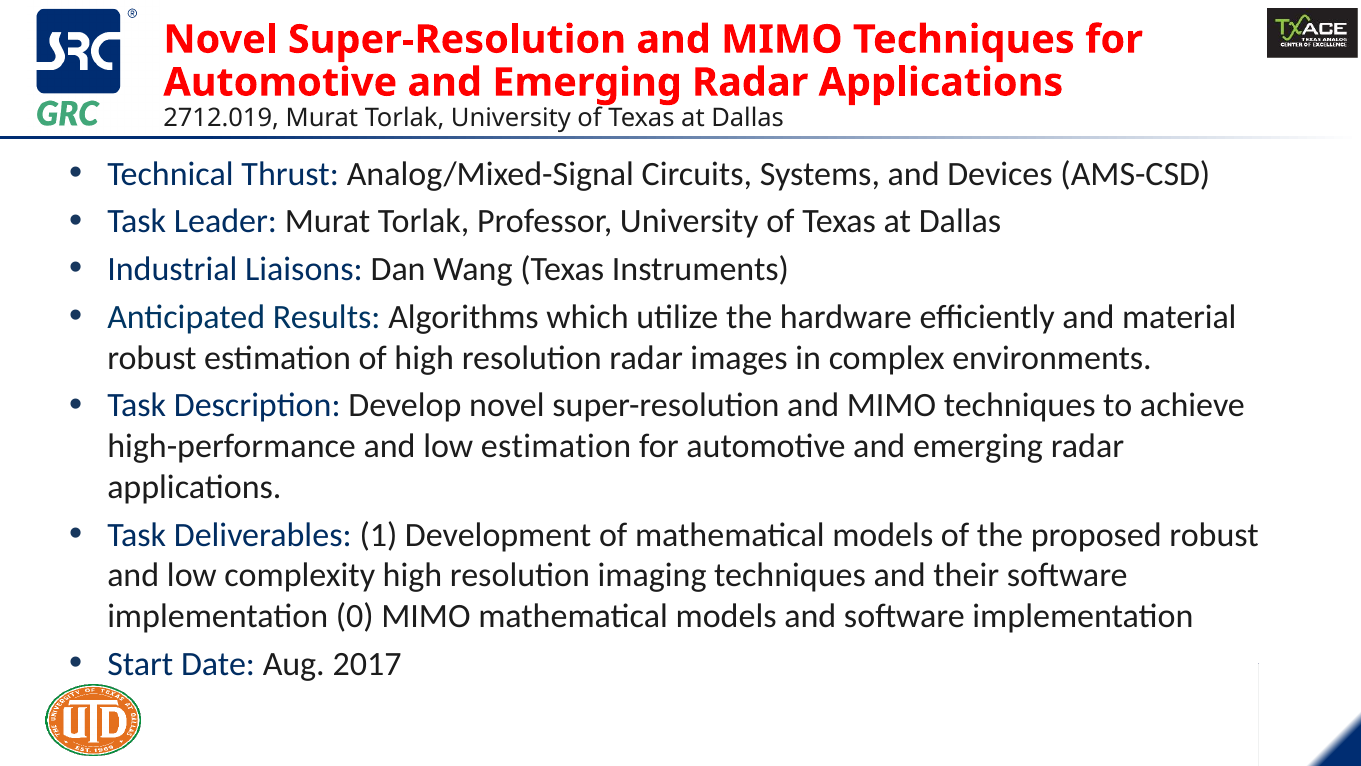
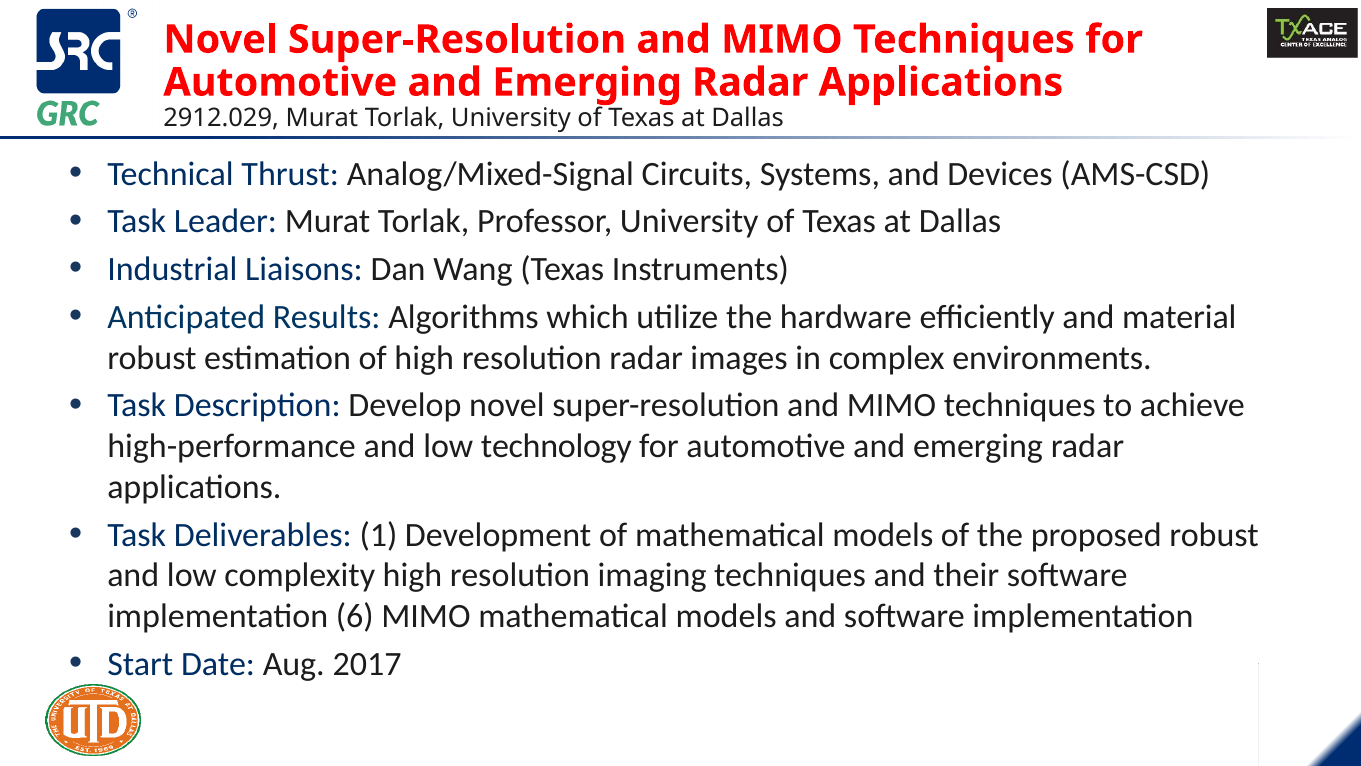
2712.019: 2712.019 -> 2912.029 (221, 118)
low estimation: estimation -> technology (556, 446)
0: 0 -> 6 (355, 616)
